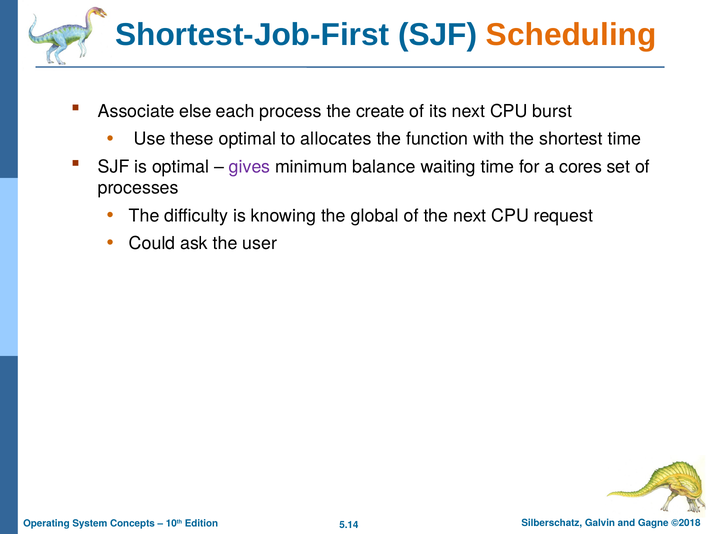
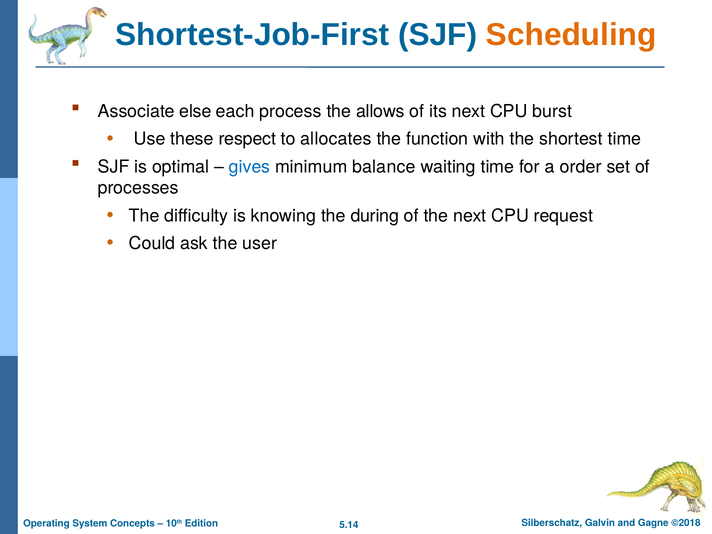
create: create -> allows (380, 112)
these optimal: optimal -> respect (247, 139)
gives colour: purple -> blue (250, 167)
cores: cores -> order (581, 167)
global: global -> during (375, 216)
